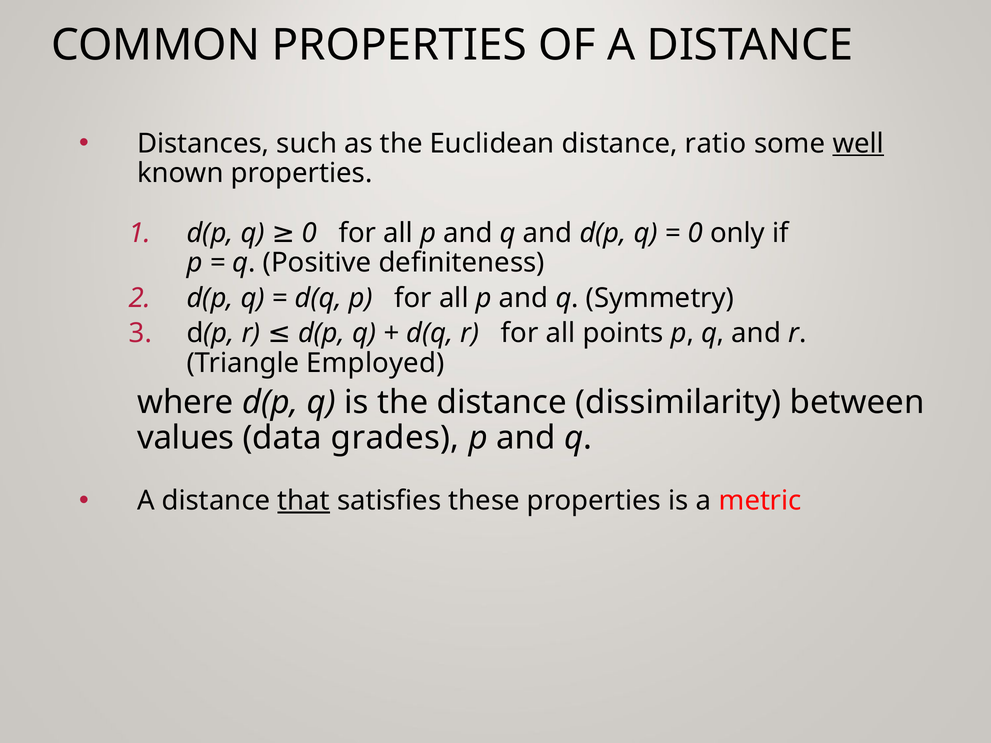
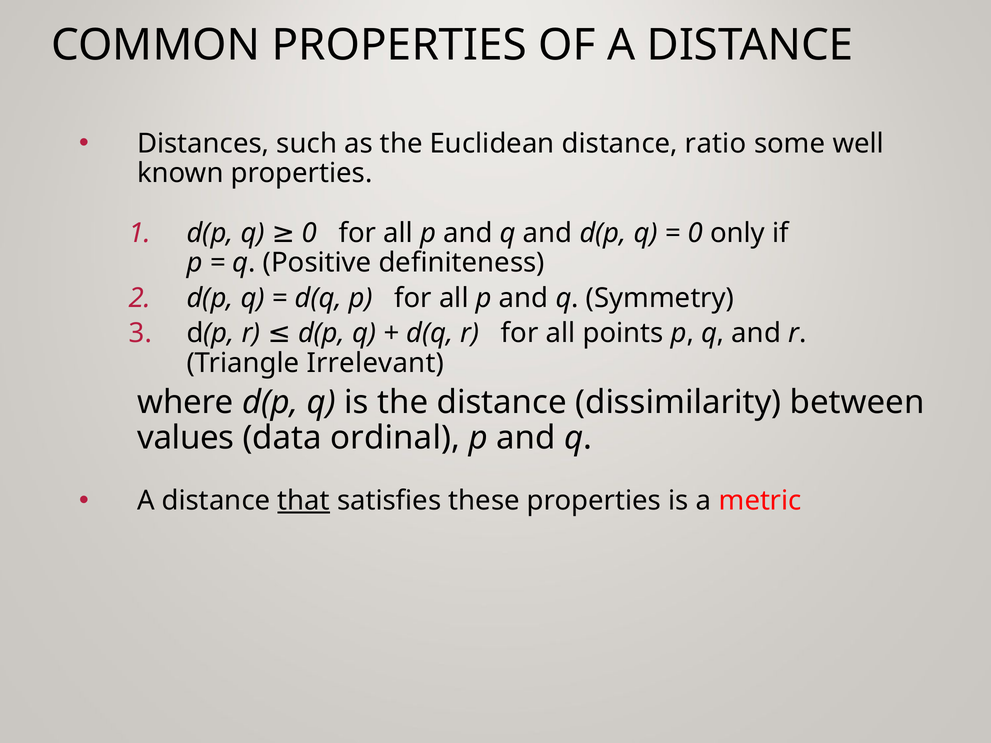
well underline: present -> none (858, 144)
Employed: Employed -> Irrelevant (375, 363)
grades: grades -> ordinal (395, 438)
